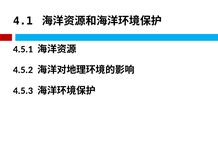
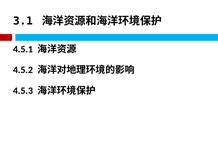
4.1: 4.1 -> 3.1 (23, 21)
